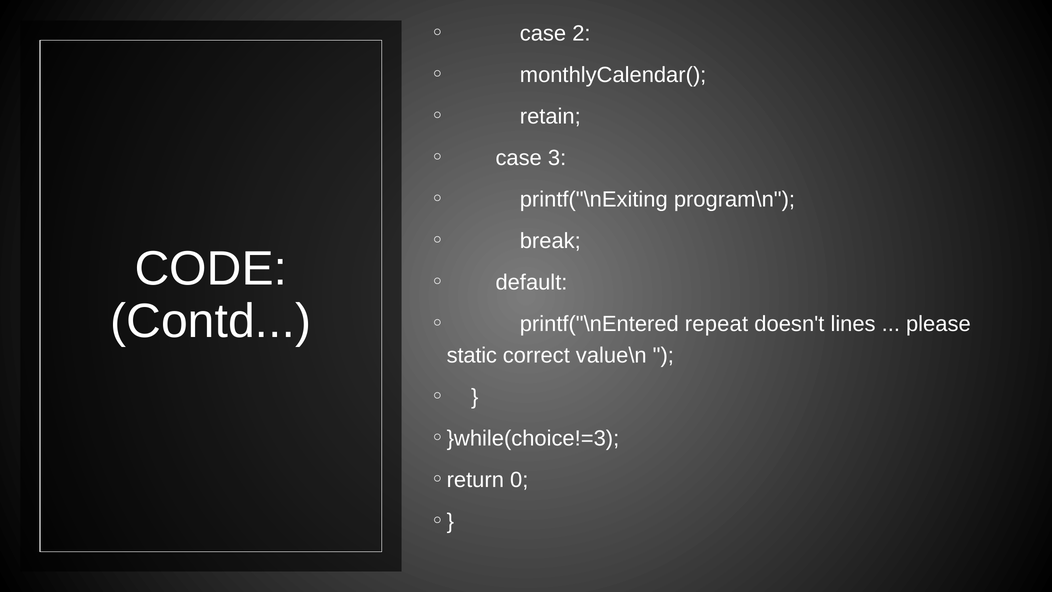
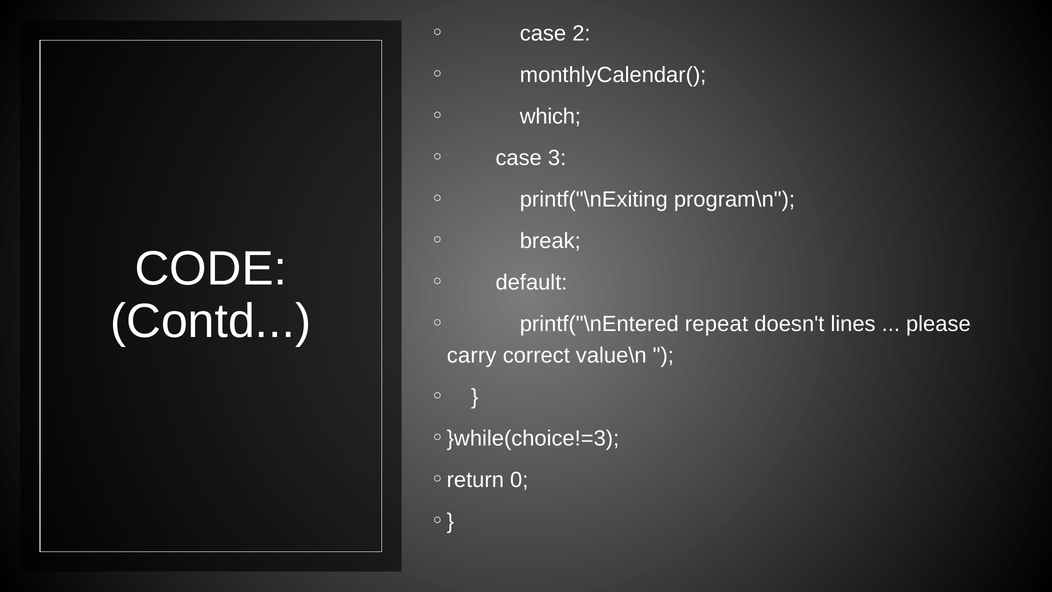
retain: retain -> which (550, 116)
static: static -> carry (472, 355)
